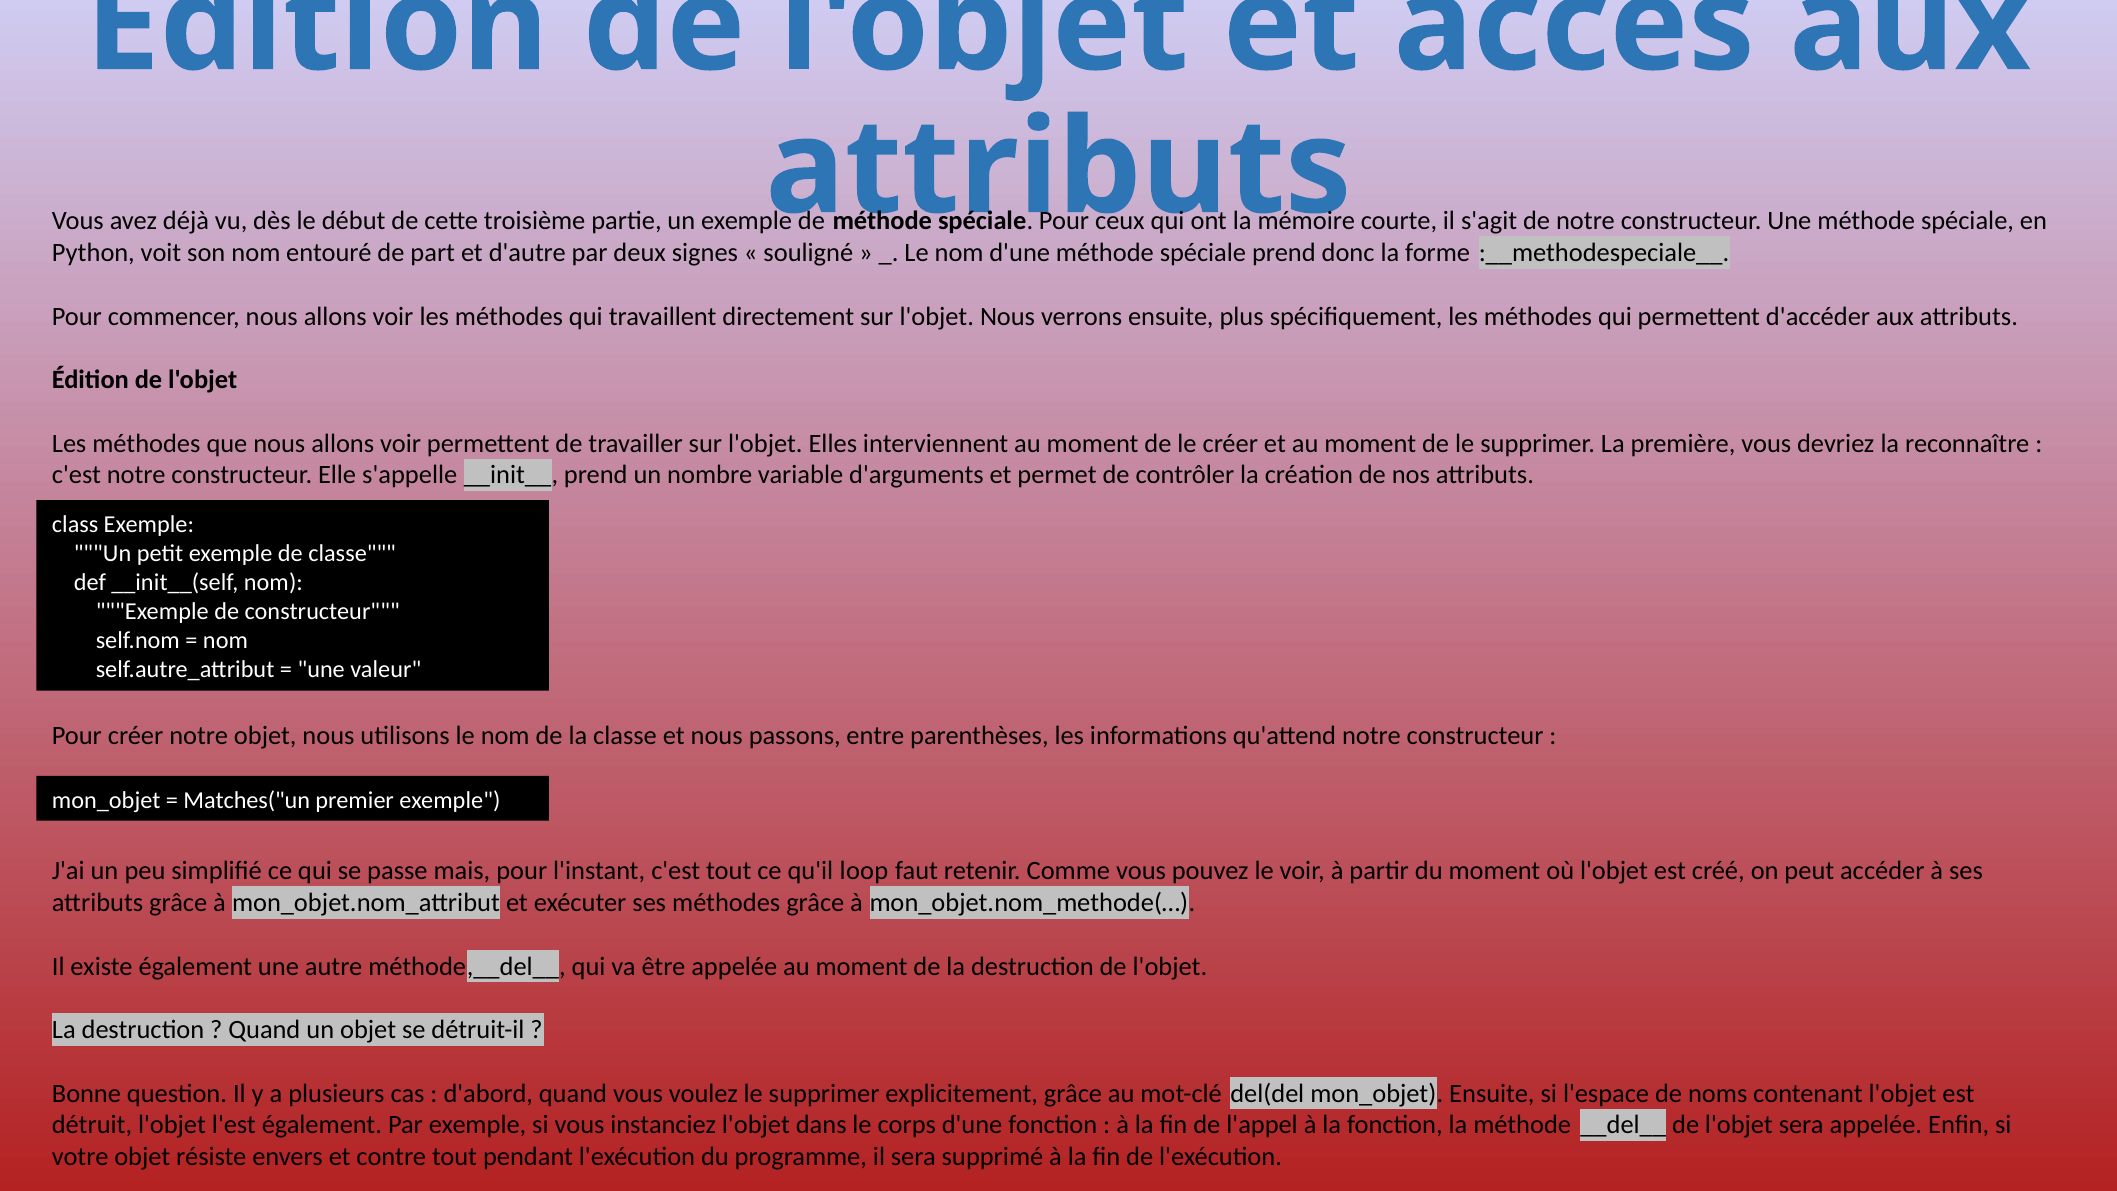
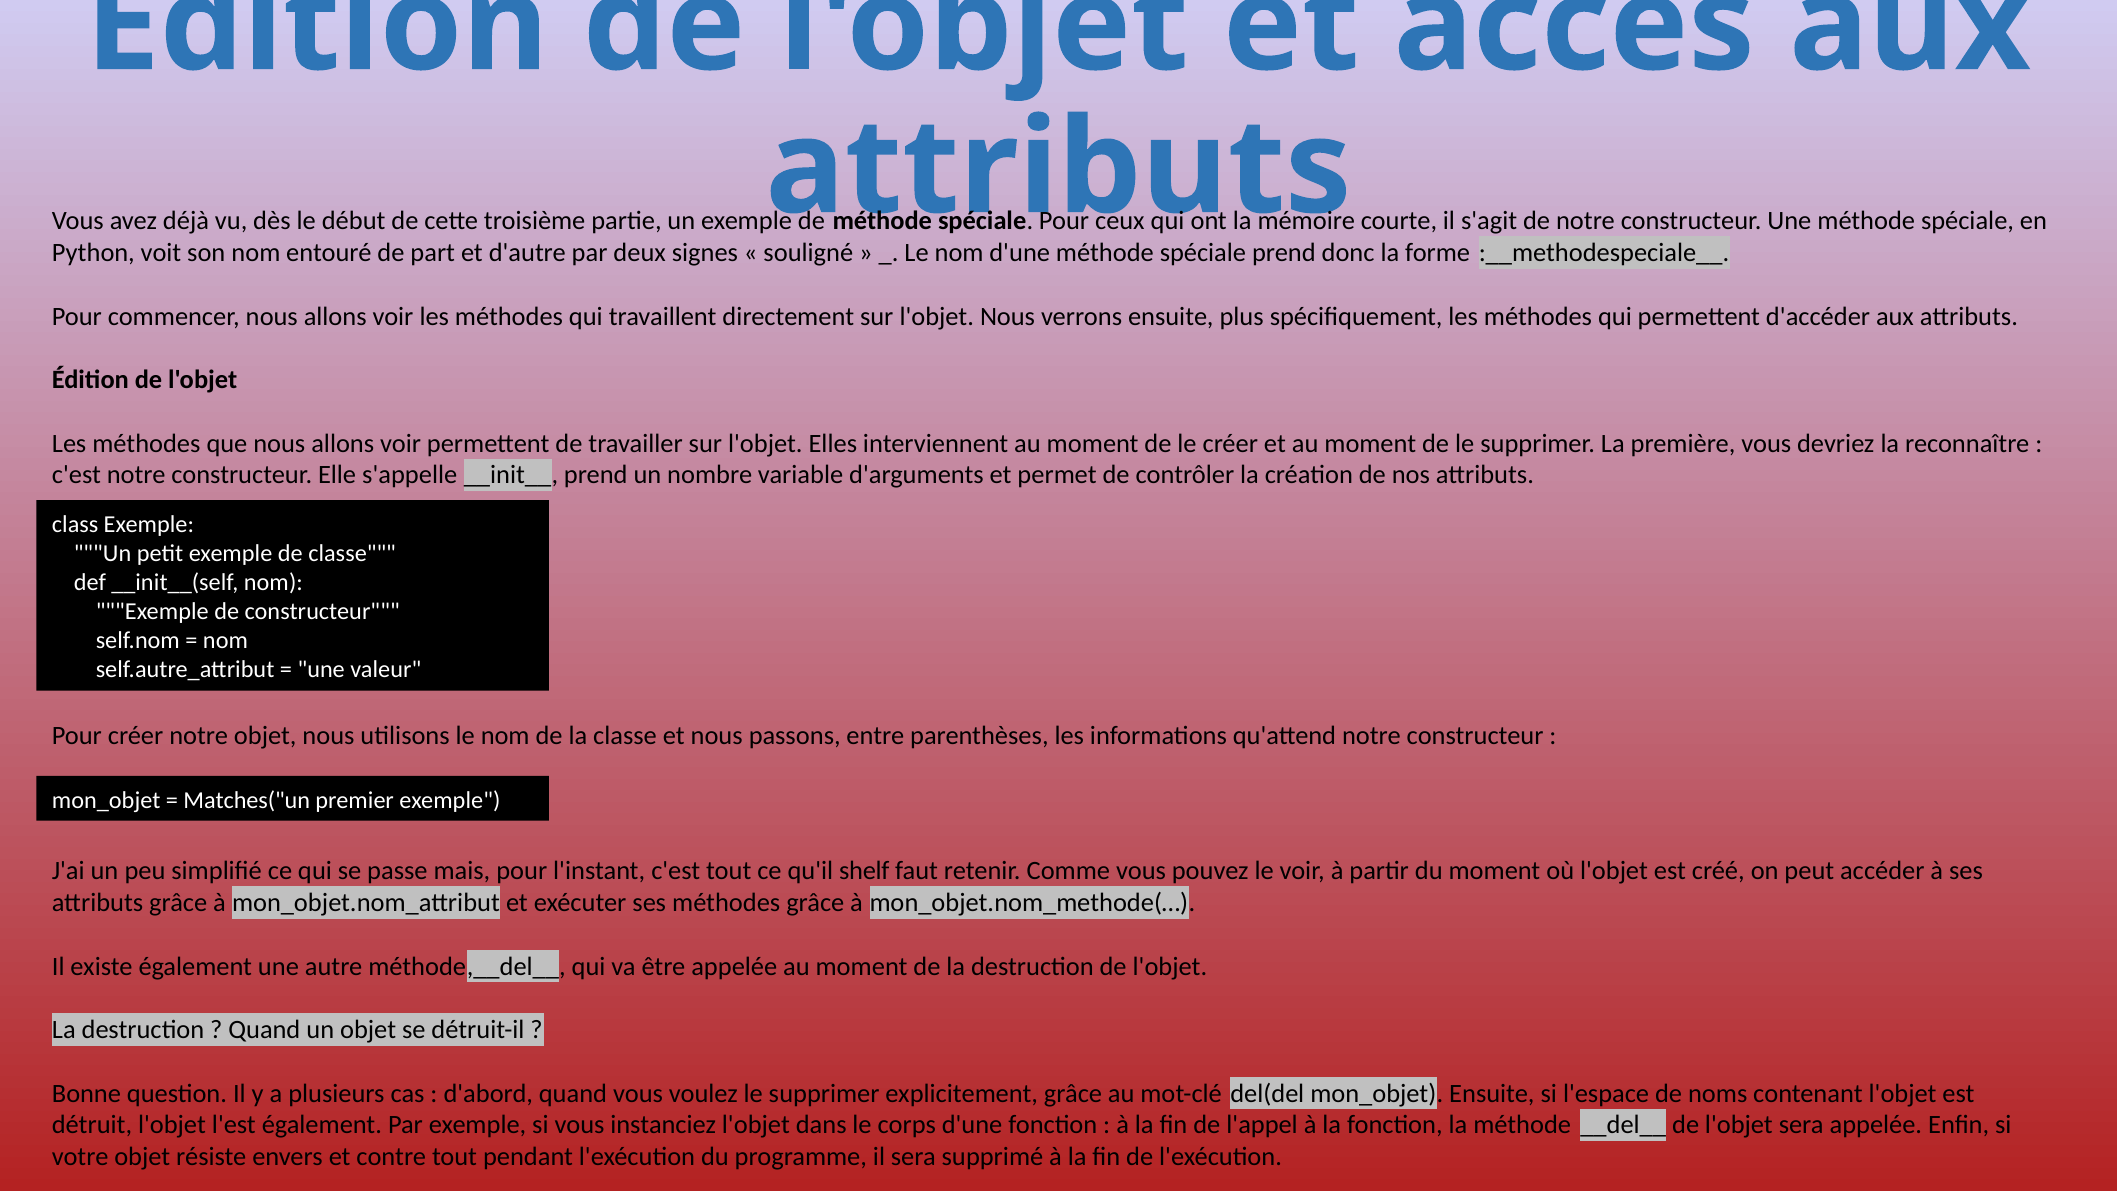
loop: loop -> shelf (864, 871)
